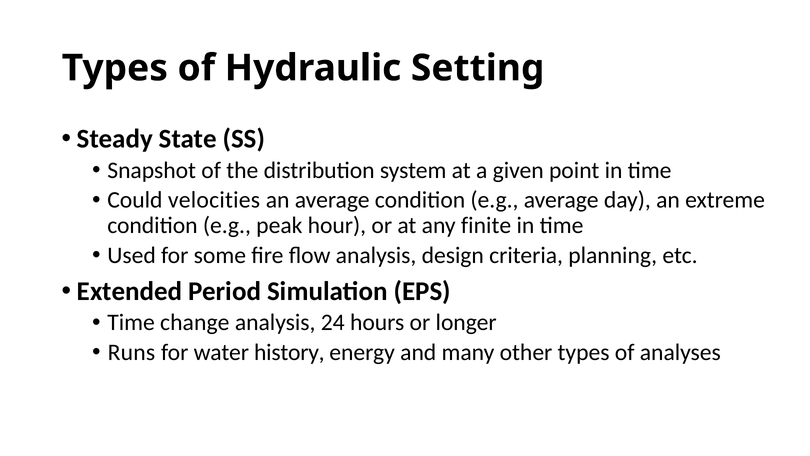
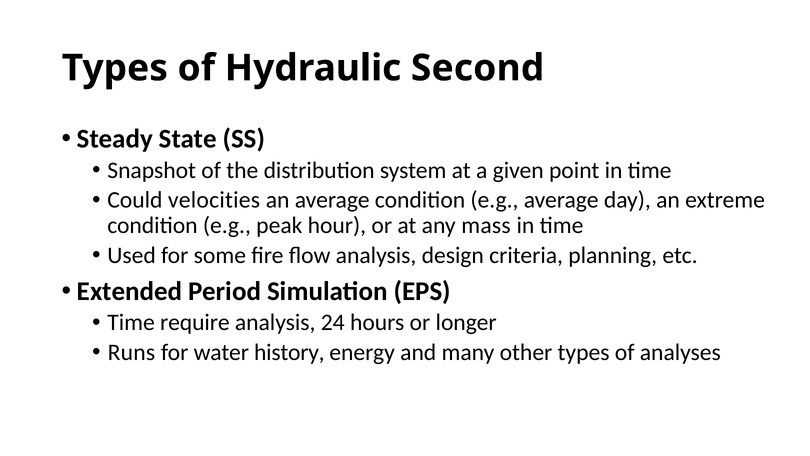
Setting: Setting -> Second (478, 68)
finite: finite -> mass (486, 225)
change: change -> require (195, 322)
